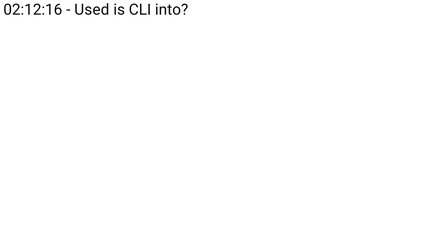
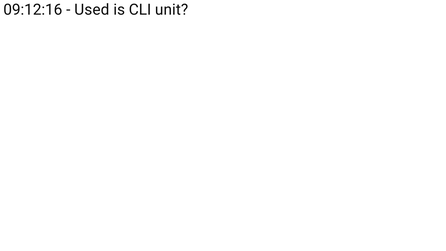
02:12:16: 02:12:16 -> 09:12:16 (33, 10)
into: into -> unit (172, 10)
